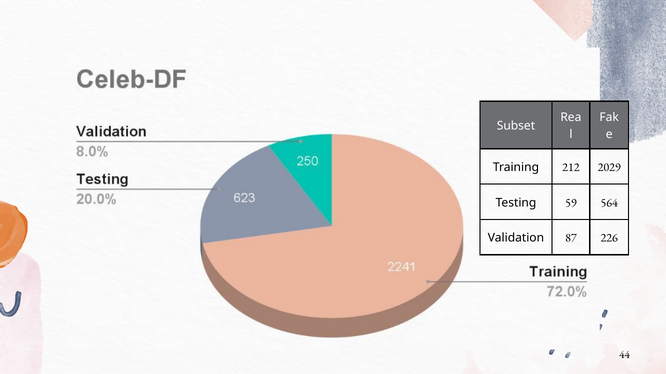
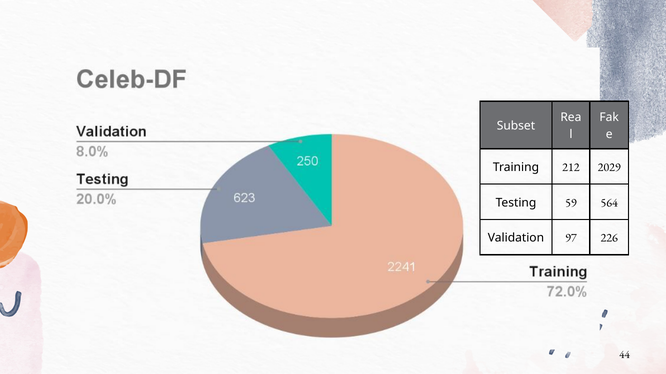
87: 87 -> 97 (571, 238)
